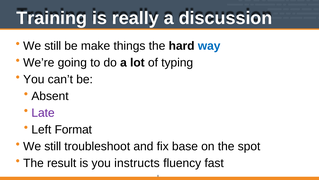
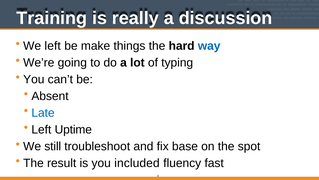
still: still -> left (53, 46)
Late colour: purple -> blue (43, 113)
Format: Format -> Uptime (73, 129)
instructs: instructs -> included (137, 163)
